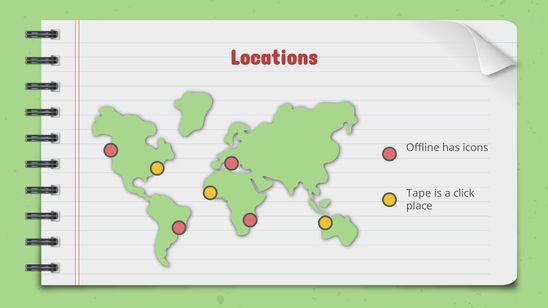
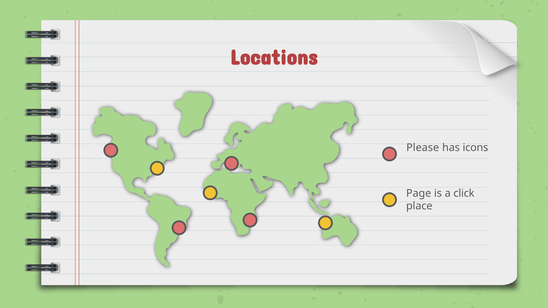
Offline: Offline -> Please (423, 148)
Tape: Tape -> Page (419, 193)
